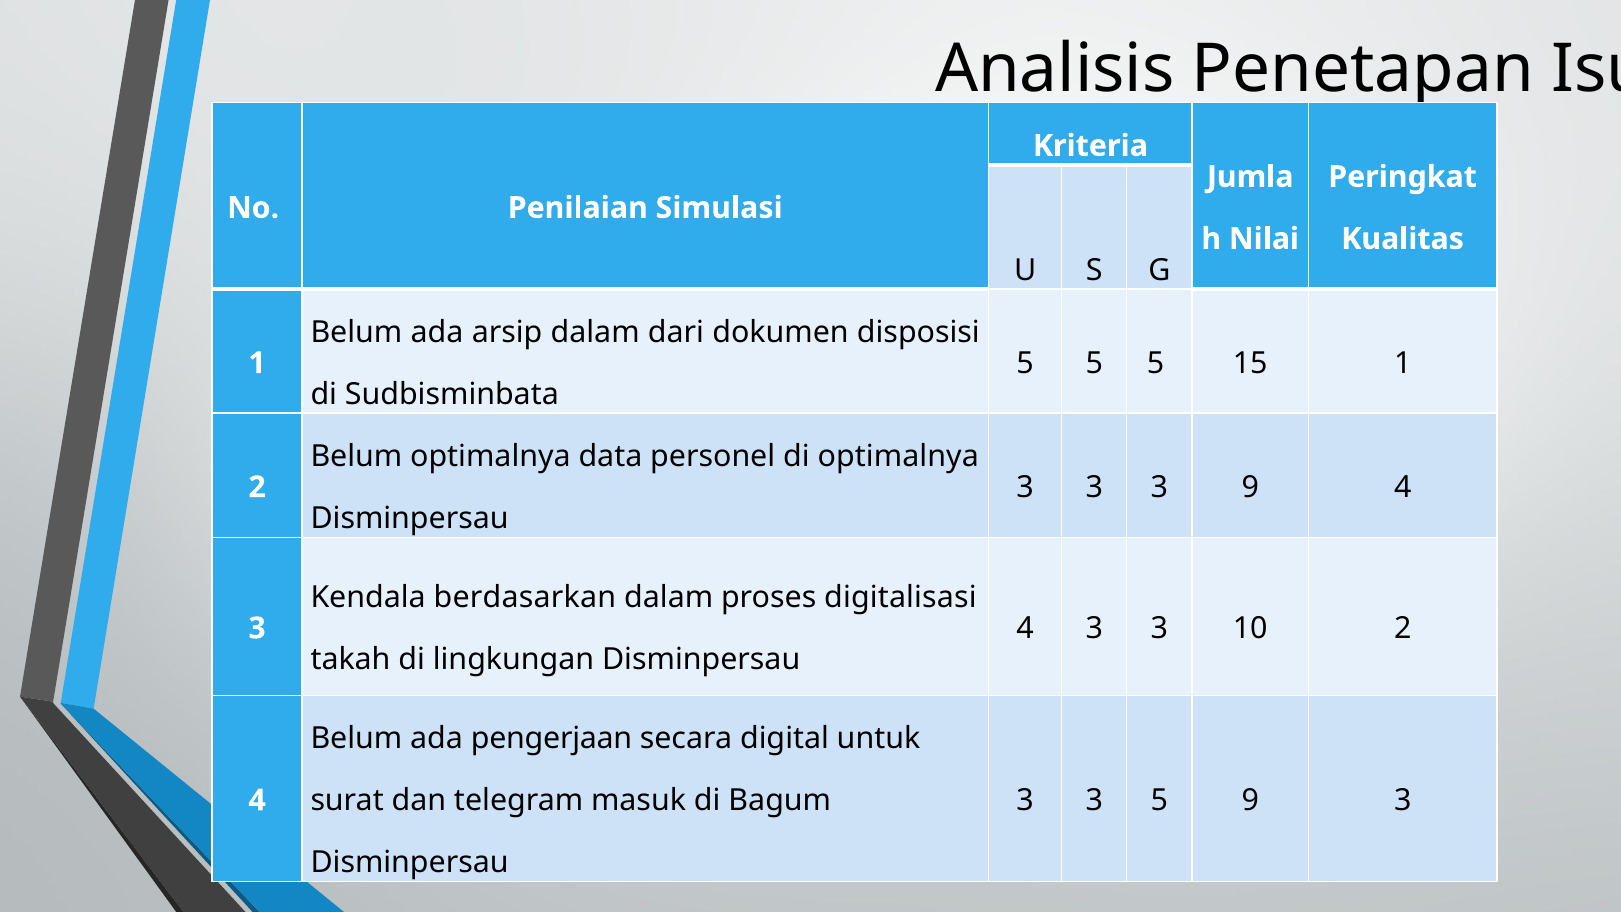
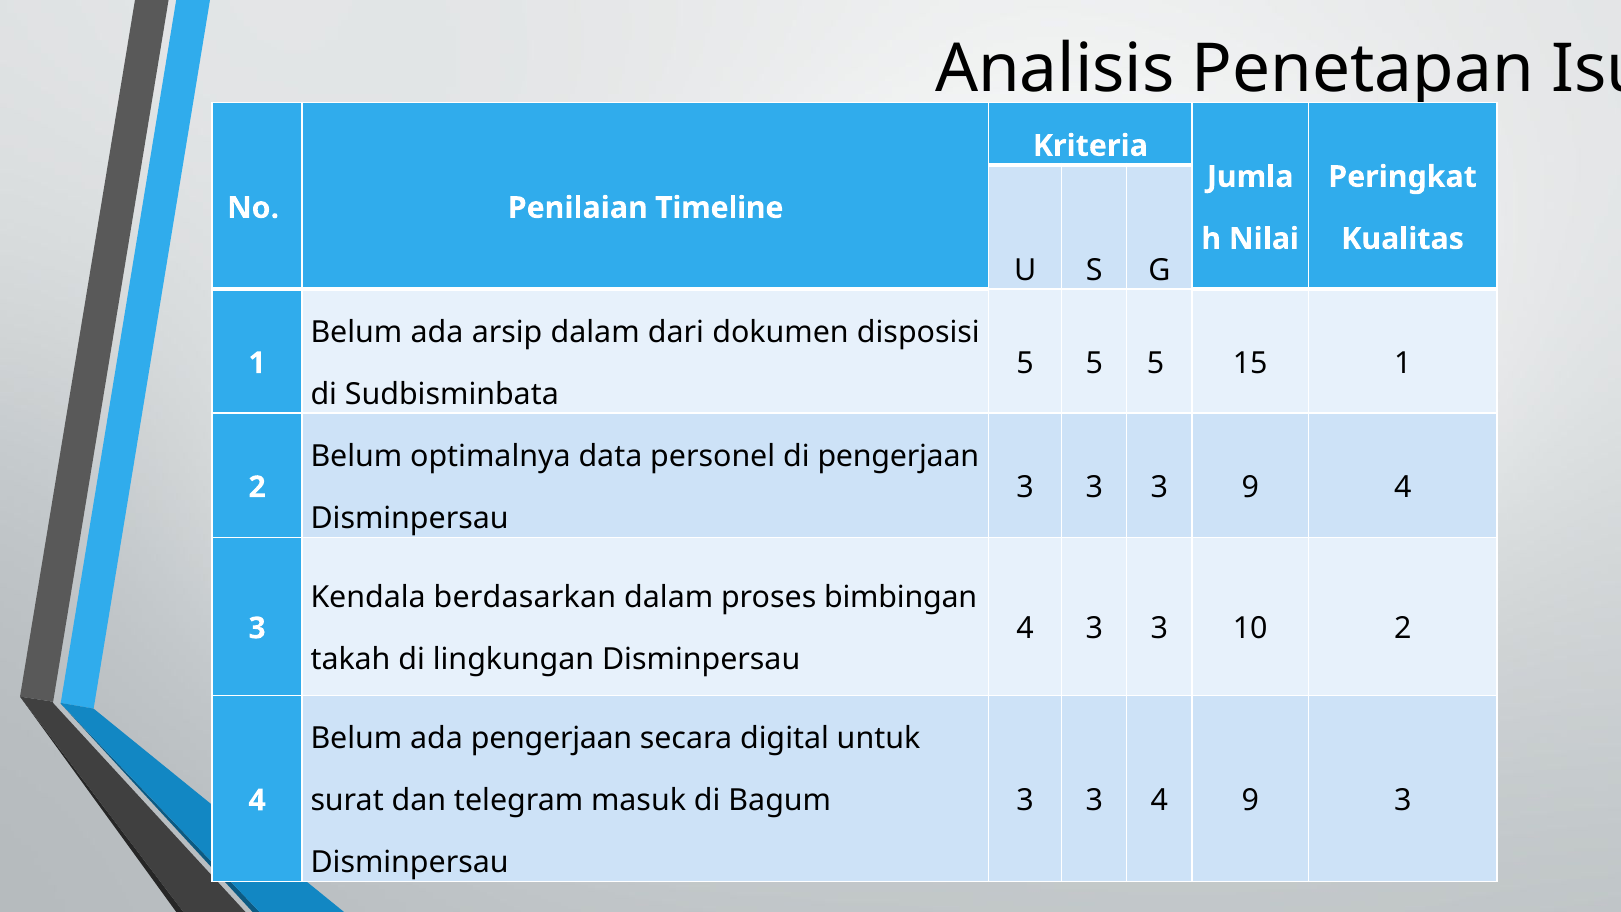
Simulasi: Simulasi -> Timeline (719, 208)
di optimalnya: optimalnya -> pengerjaan (898, 456)
digitalisasi: digitalisasi -> bimbingan (901, 597)
3 5: 5 -> 4 (1159, 800)
